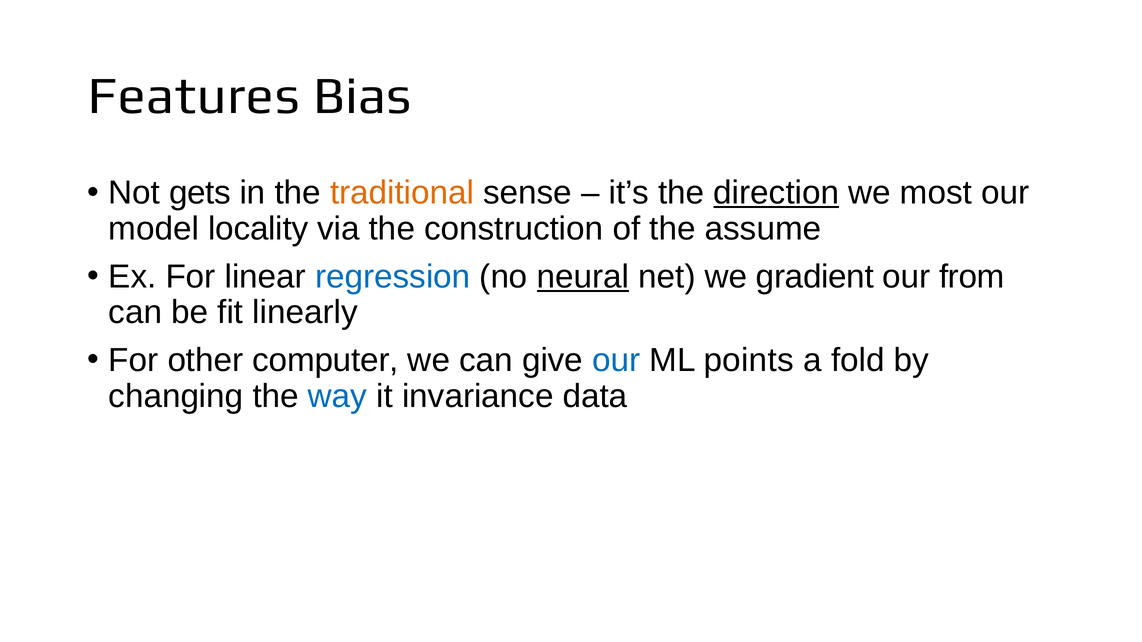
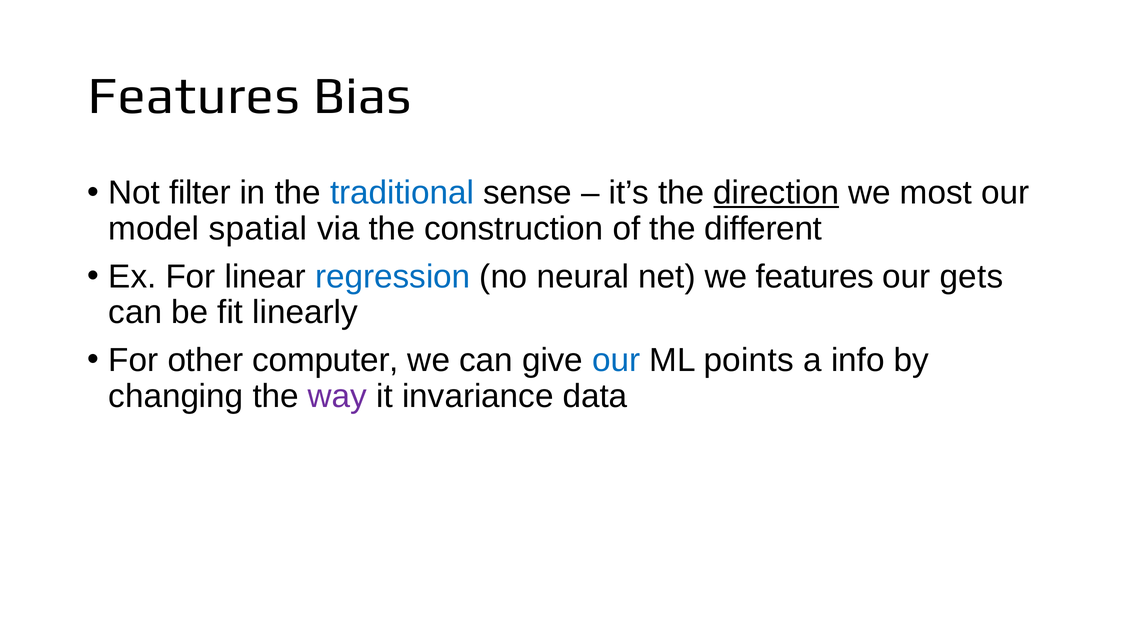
gets: gets -> filter (200, 193)
traditional colour: orange -> blue (402, 193)
locality: locality -> spatial (258, 229)
assume: assume -> different (763, 229)
neural underline: present -> none (583, 277)
we gradient: gradient -> features (815, 277)
from: from -> gets (972, 277)
fold: fold -> info (858, 360)
way colour: blue -> purple (338, 396)
